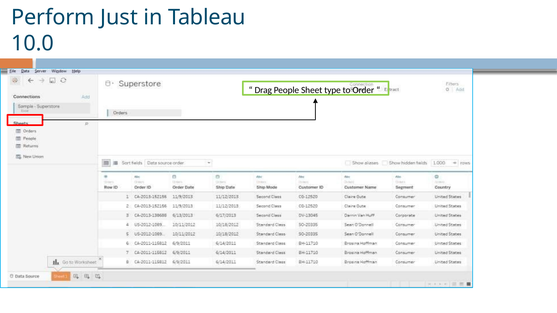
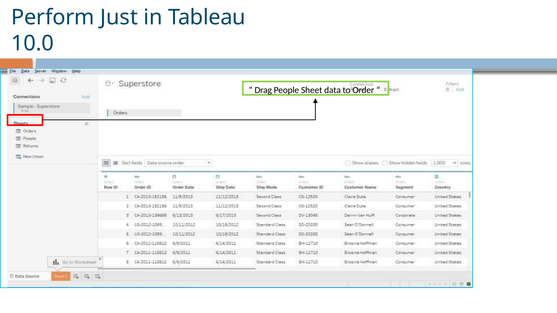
type: type -> data (333, 90)
